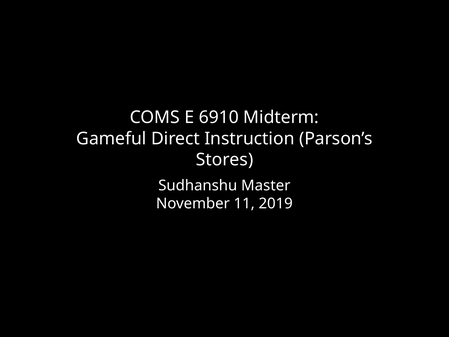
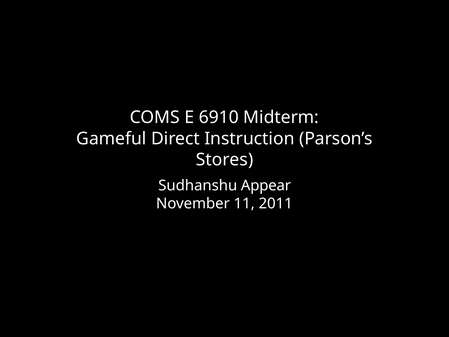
Master: Master -> Appear (266, 185)
2019: 2019 -> 2011 (276, 203)
